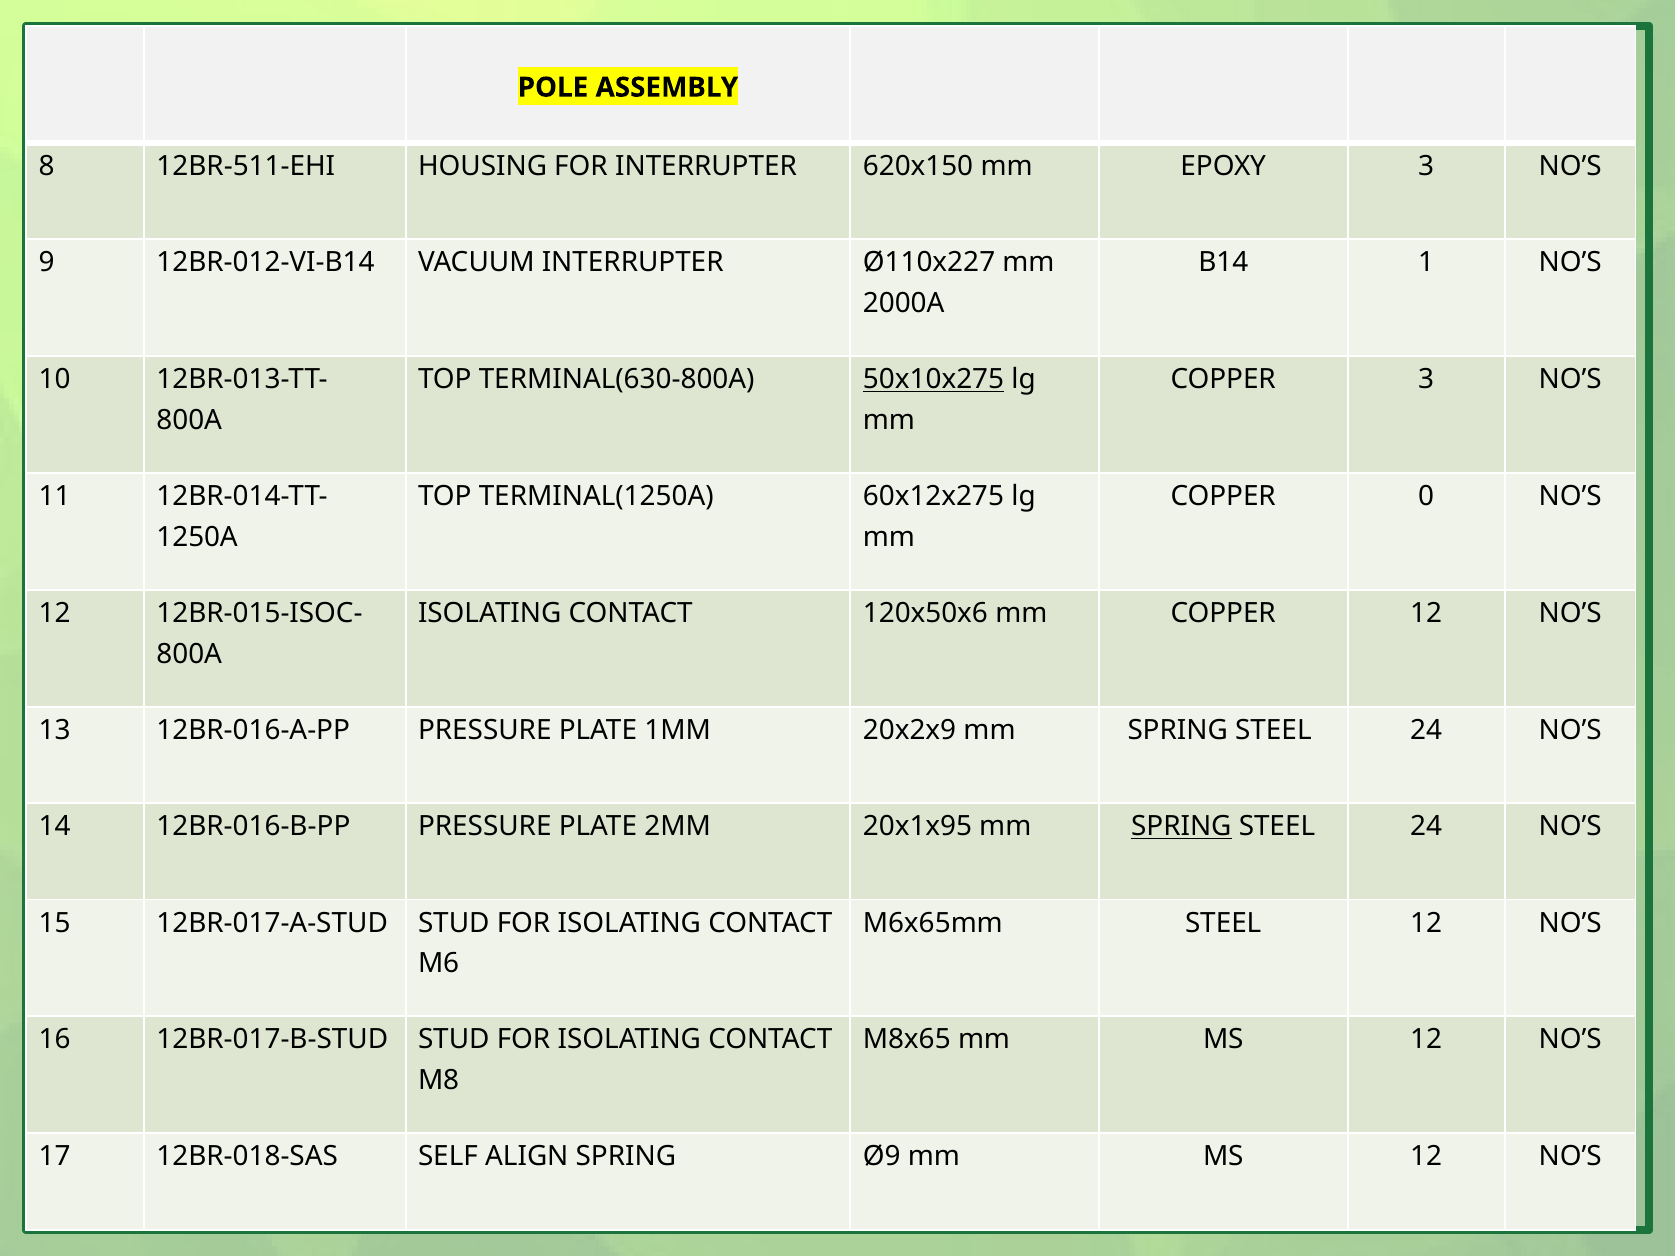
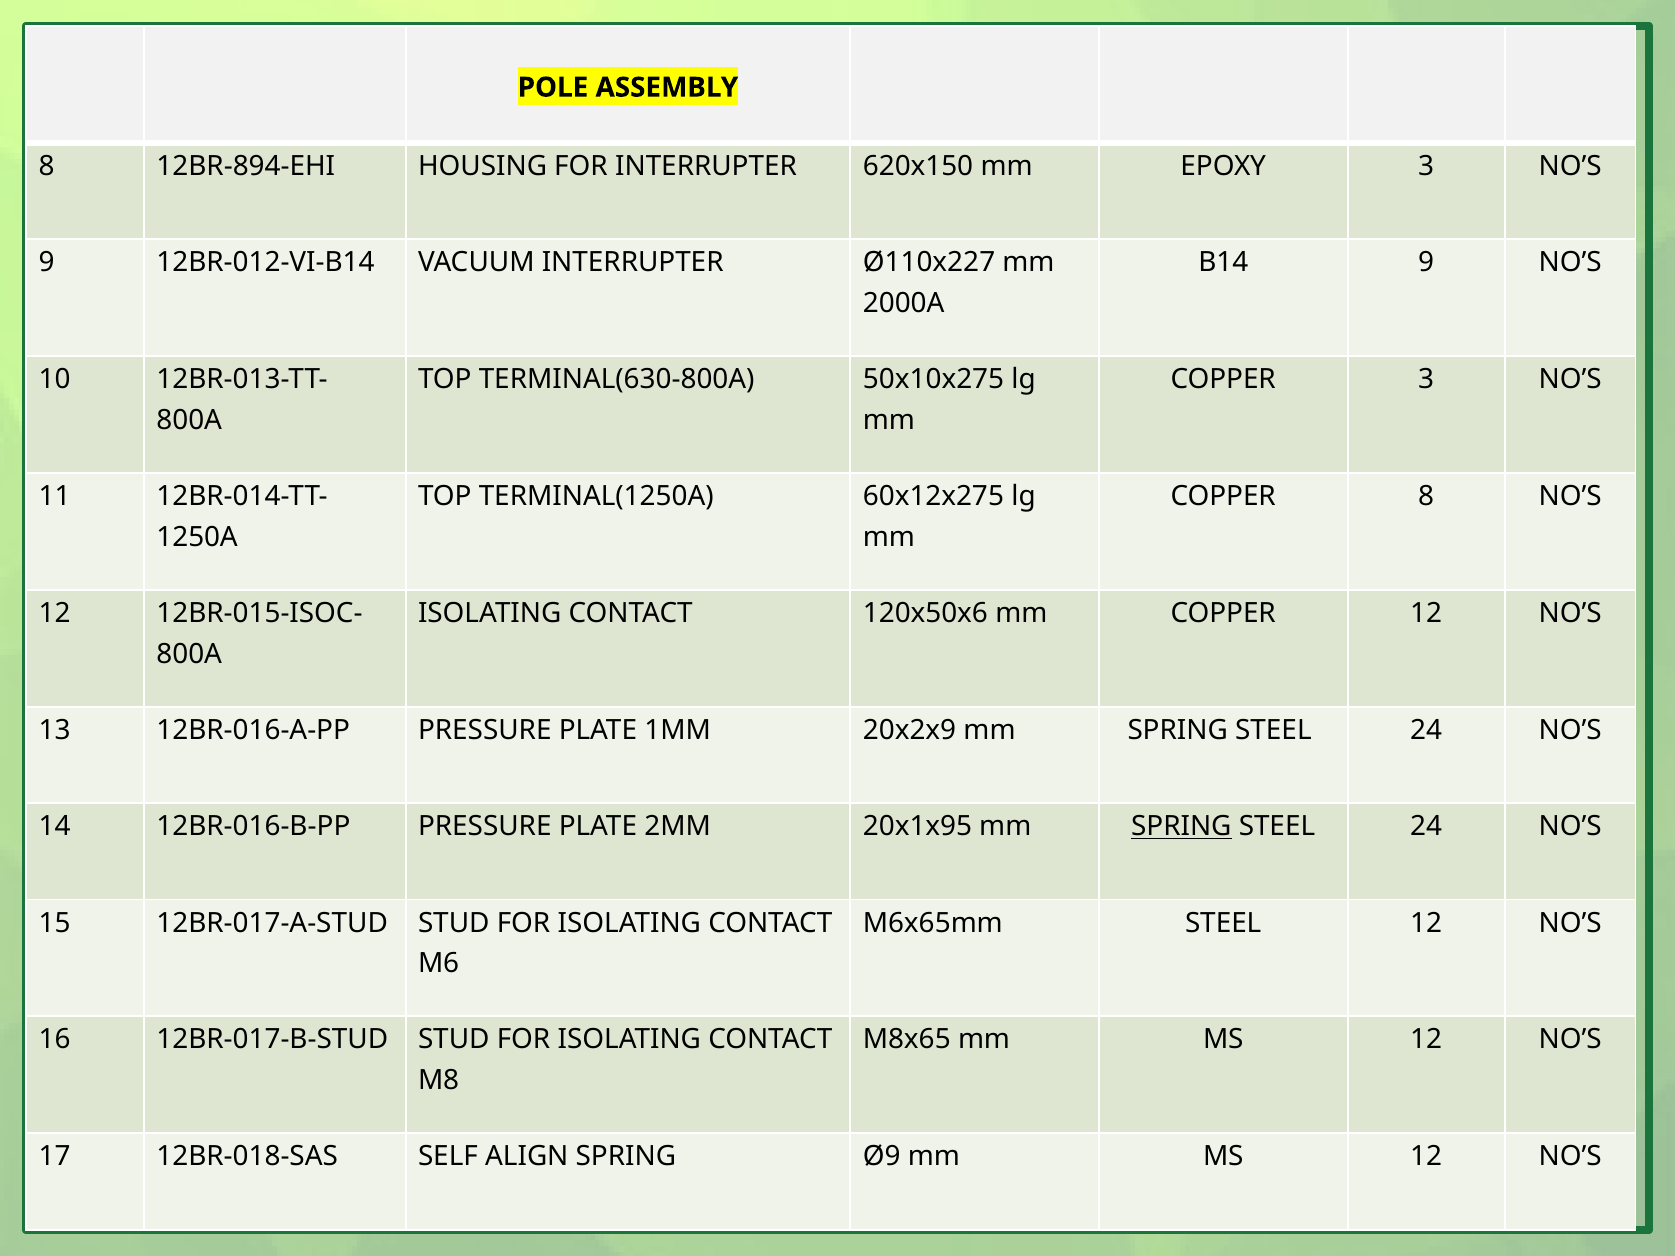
12BR-511-EHI: 12BR-511-EHI -> 12BR-894-EHI (246, 166)
B14 1: 1 -> 9 (1426, 263)
50x10x275 underline: present -> none (934, 380)
COPPER 0: 0 -> 8 (1426, 496)
